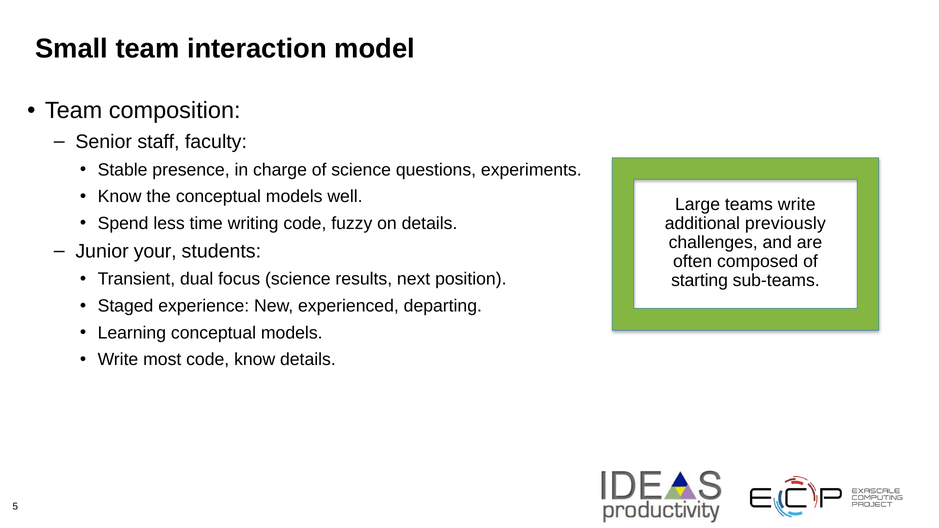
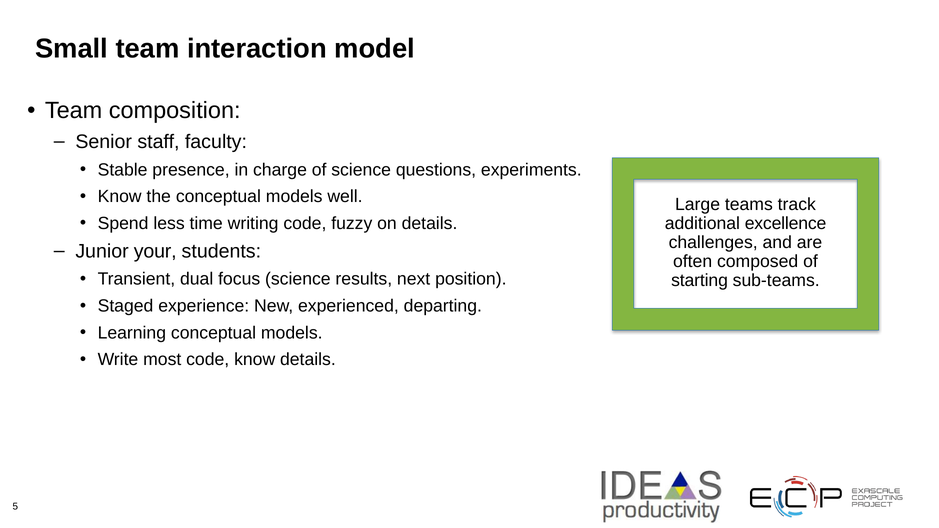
teams write: write -> track (797, 205)
previously: previously -> excellence (786, 224)
